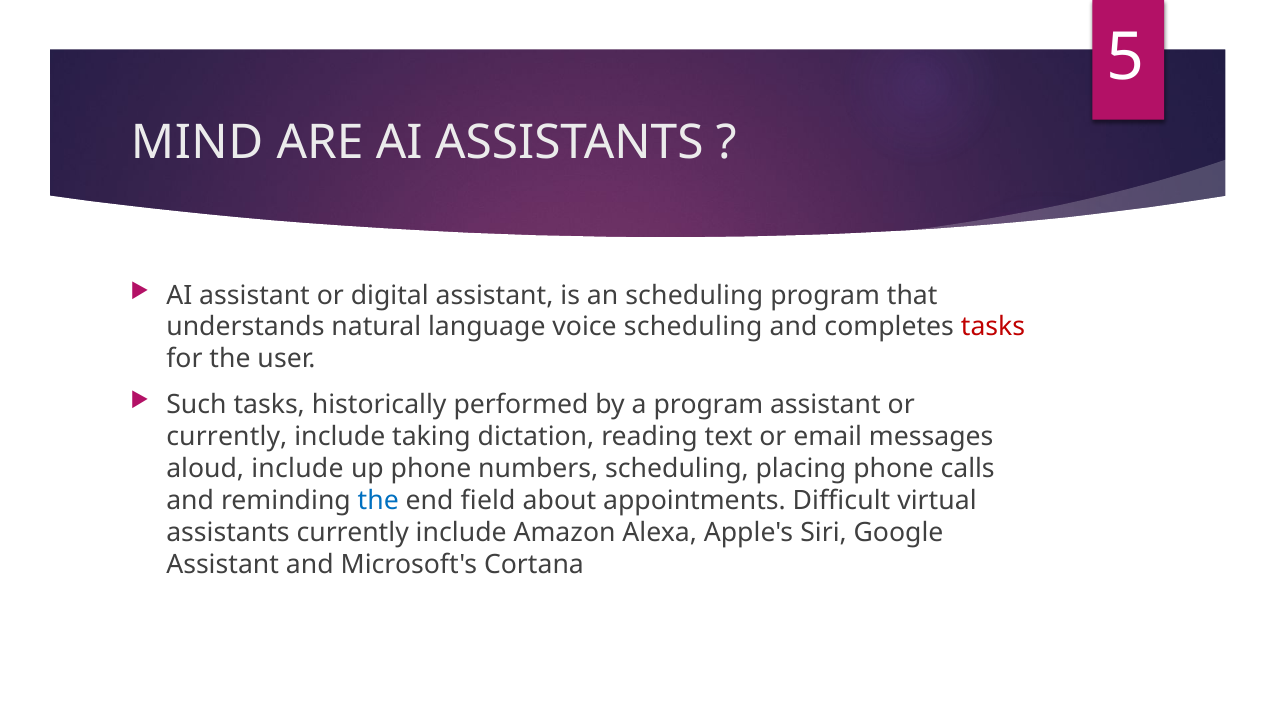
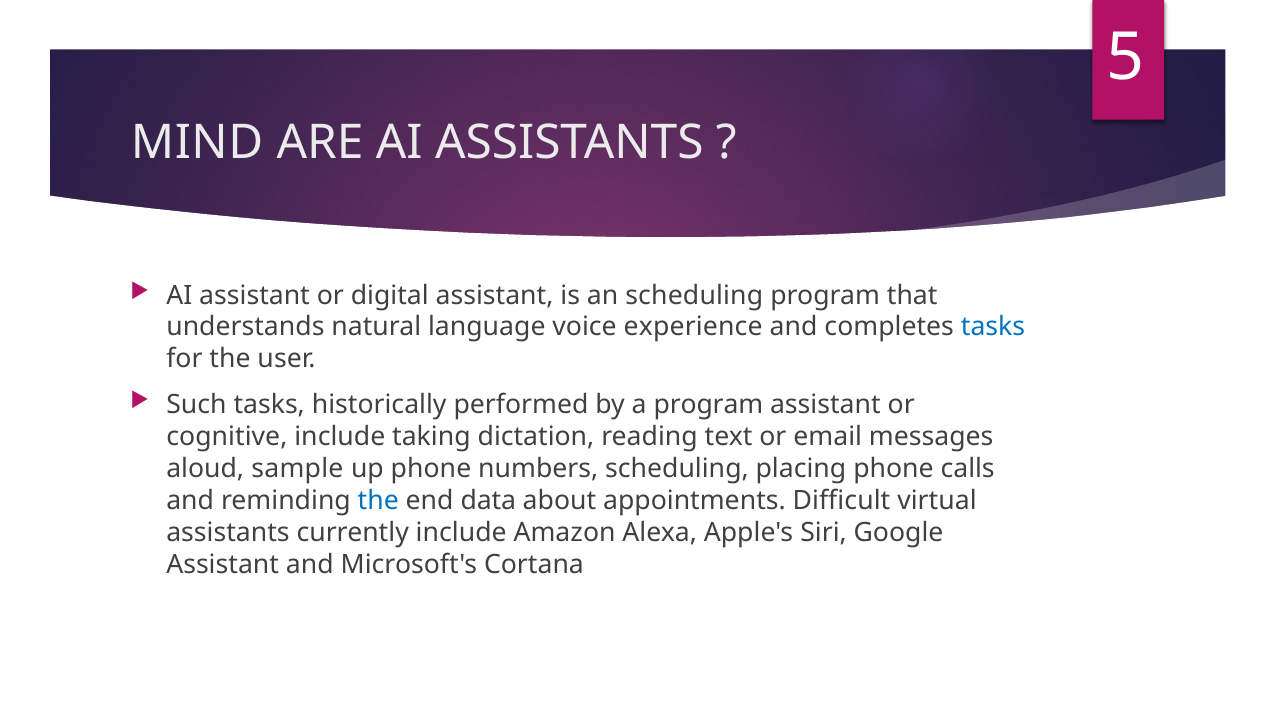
voice scheduling: scheduling -> experience (693, 327)
tasks colour: red -> blue (993, 327)
currently: currently -> cognitive (227, 436)
aloud include: include -> sample (297, 468)
field: field -> data (488, 500)
